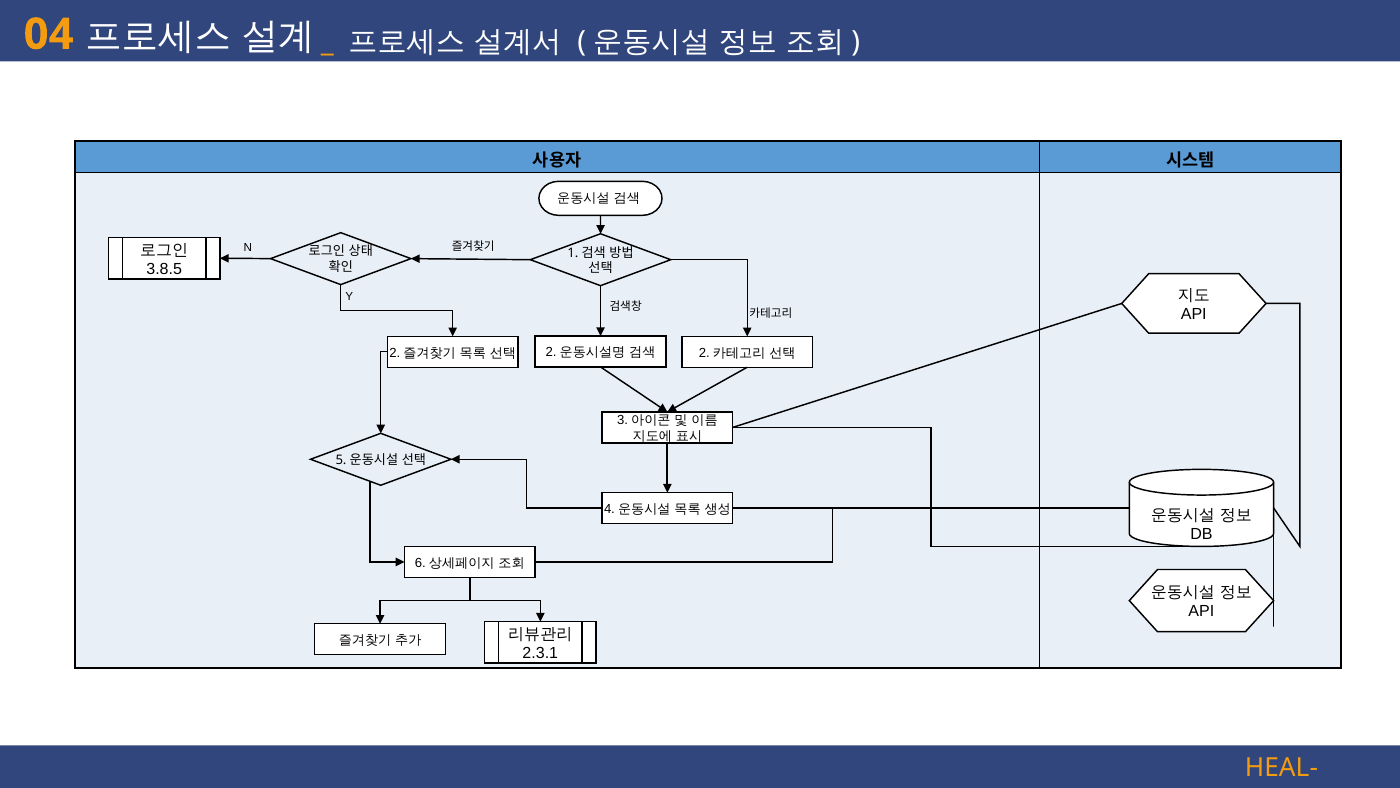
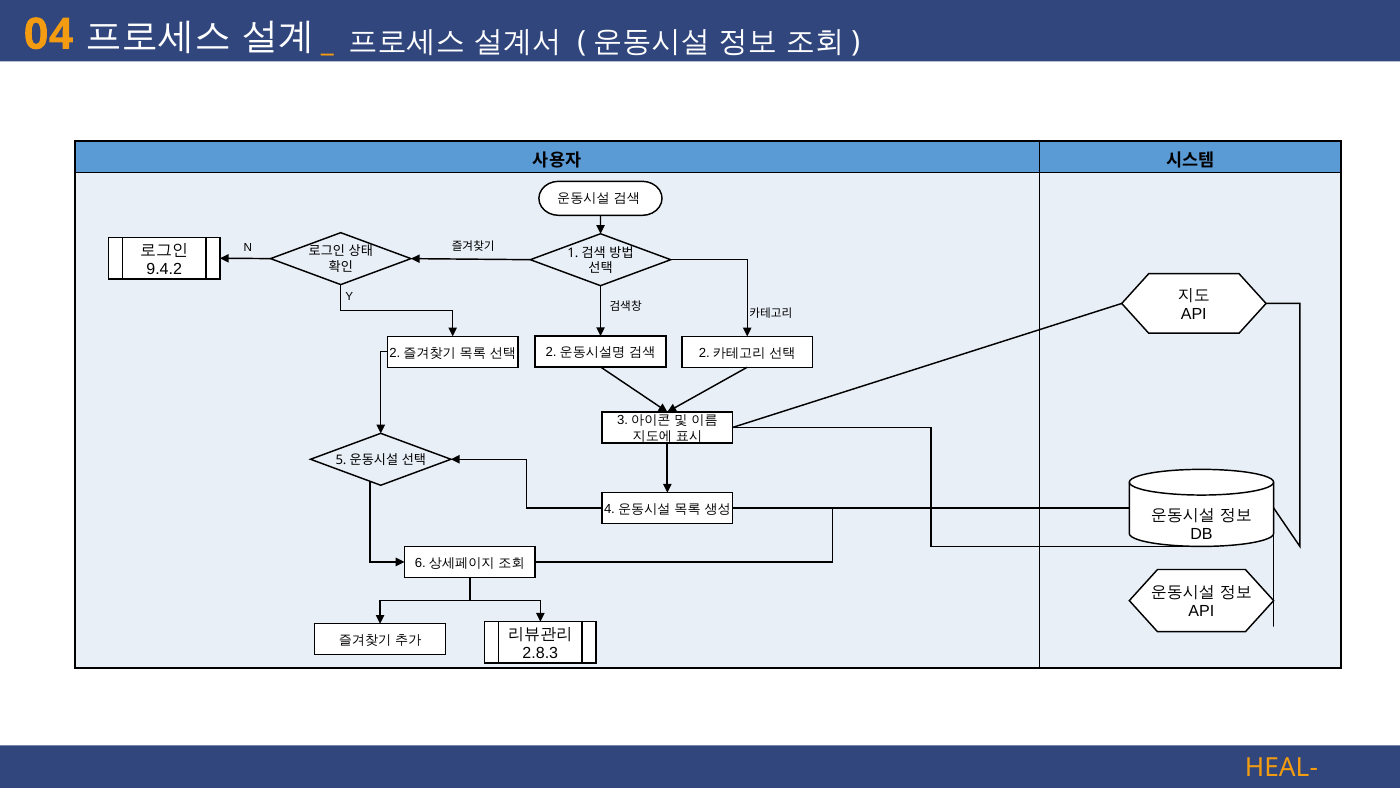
3.8.5: 3.8.5 -> 9.4.2 (164, 269)
2.3.1: 2.3.1 -> 2.8.3 (540, 653)
